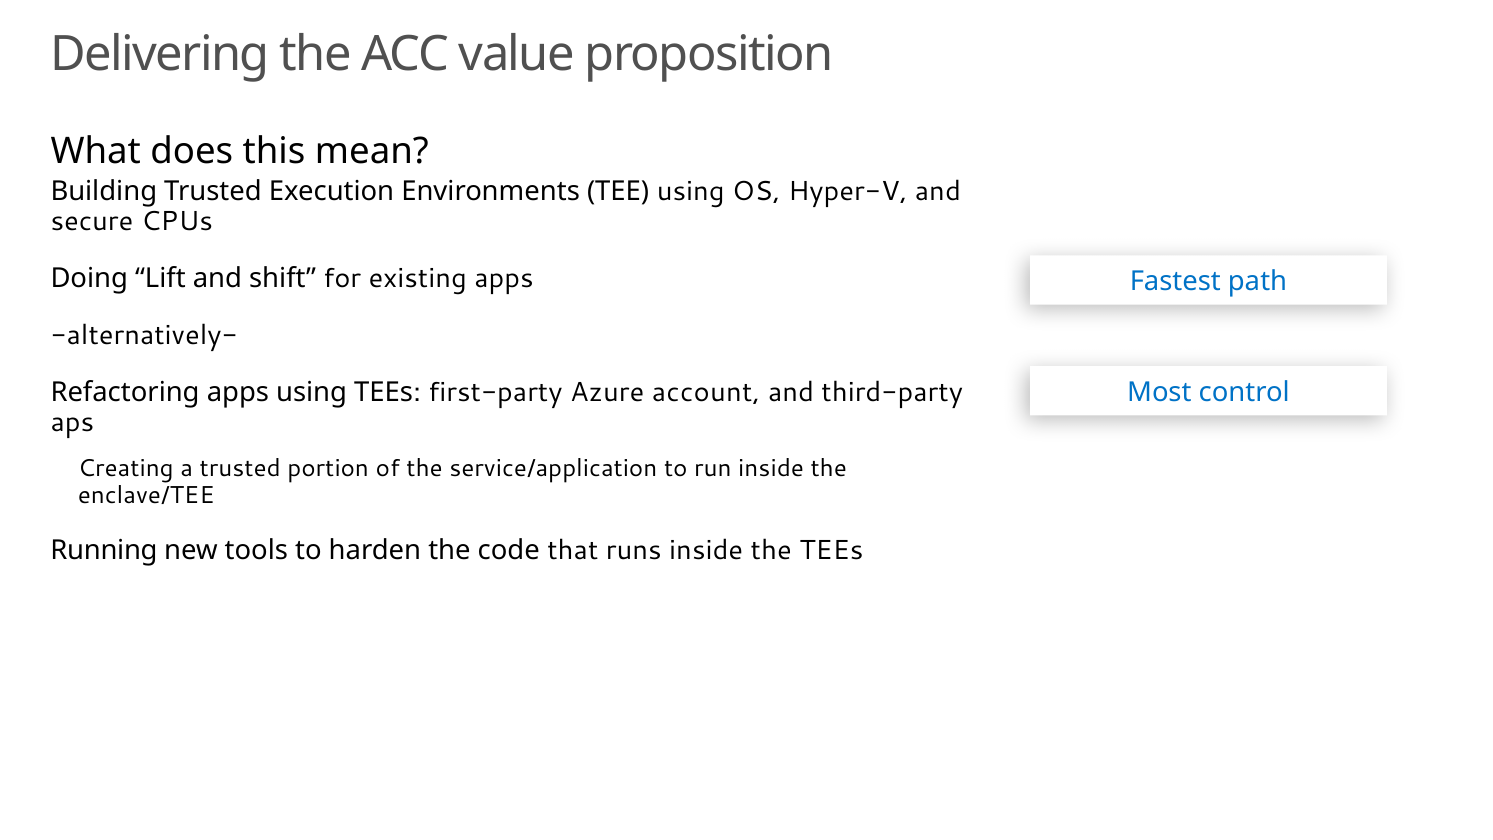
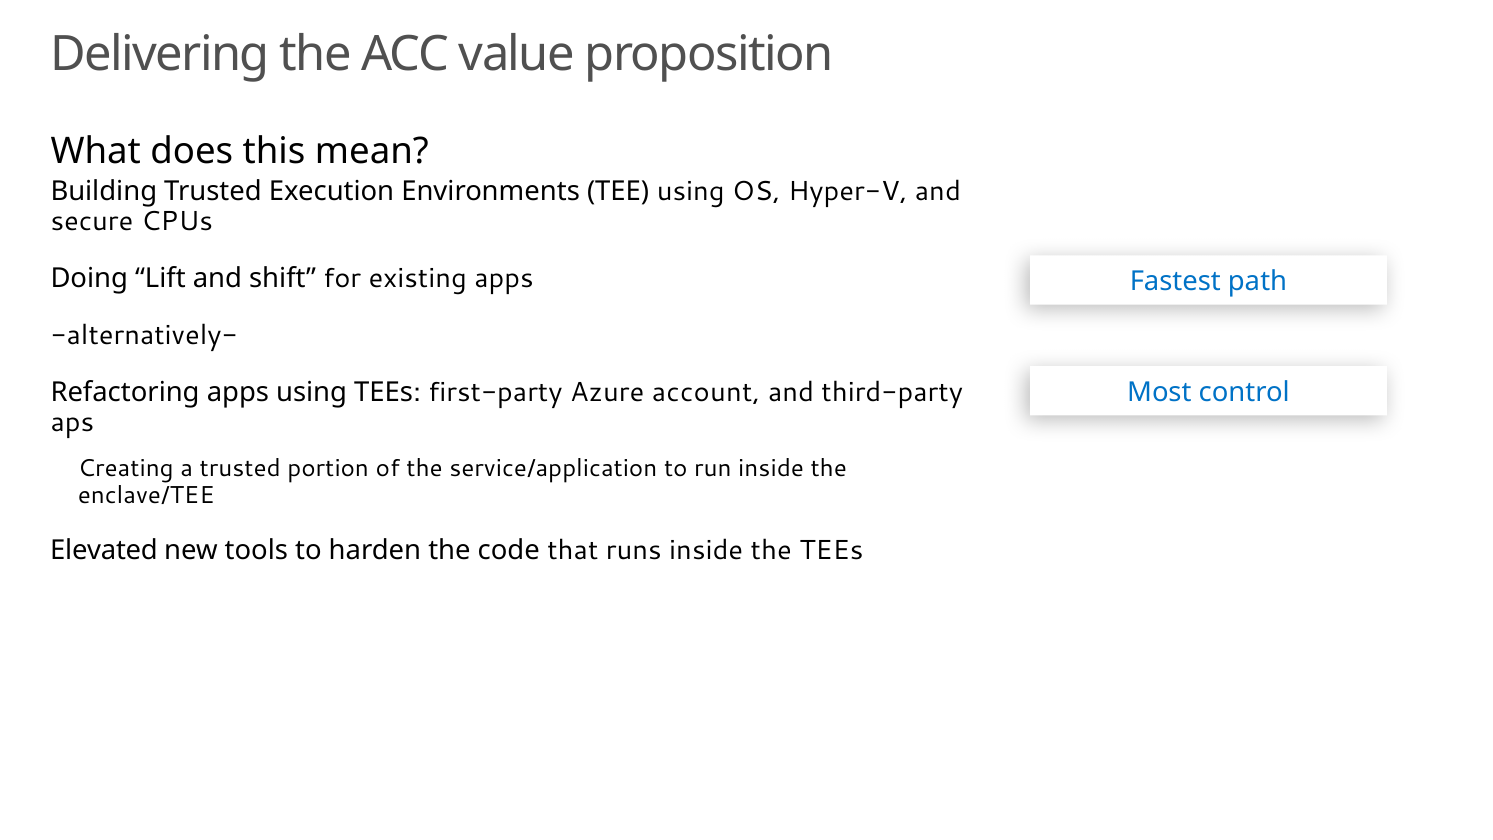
Running: Running -> Elevated (104, 550)
